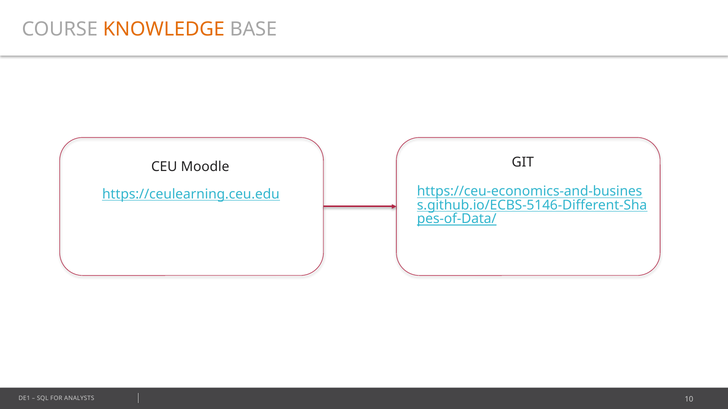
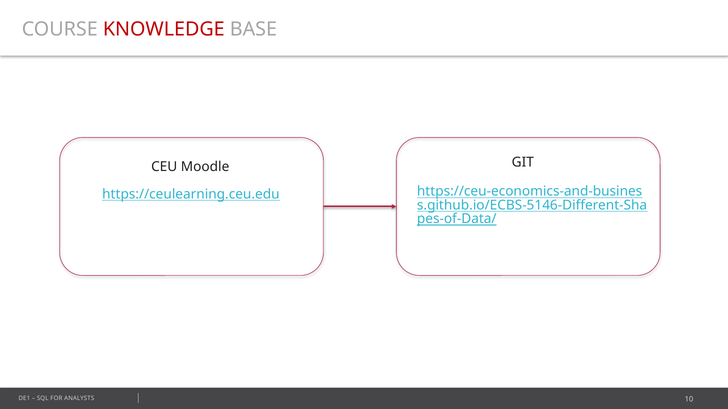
KNOWLEDGE colour: orange -> red (164, 29)
